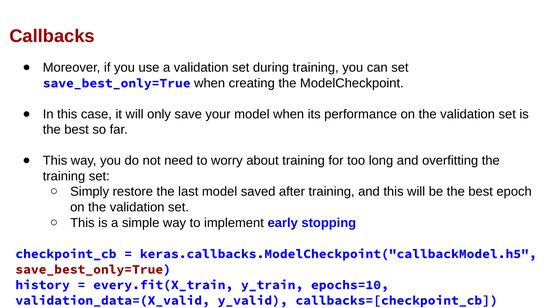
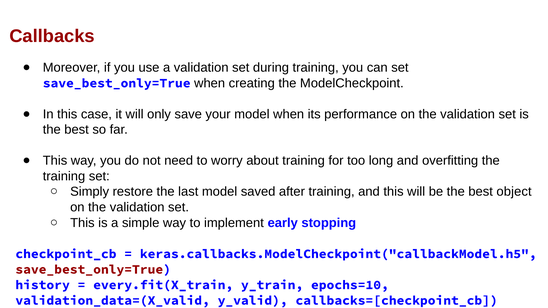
epoch: epoch -> object (514, 192)
